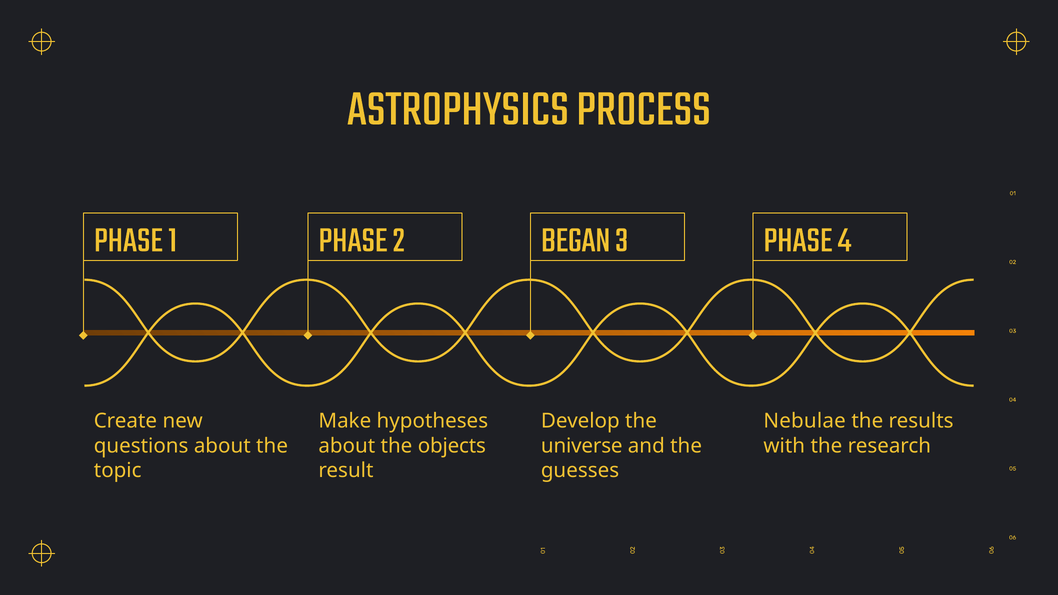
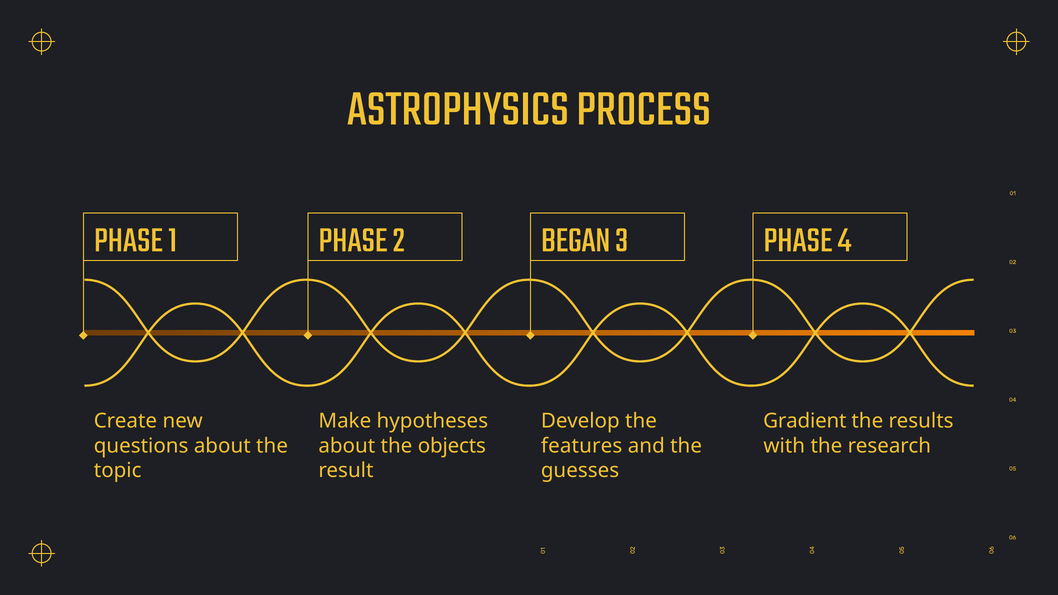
Nebulae: Nebulae -> Gradient (805, 421)
universe: universe -> features (582, 446)
